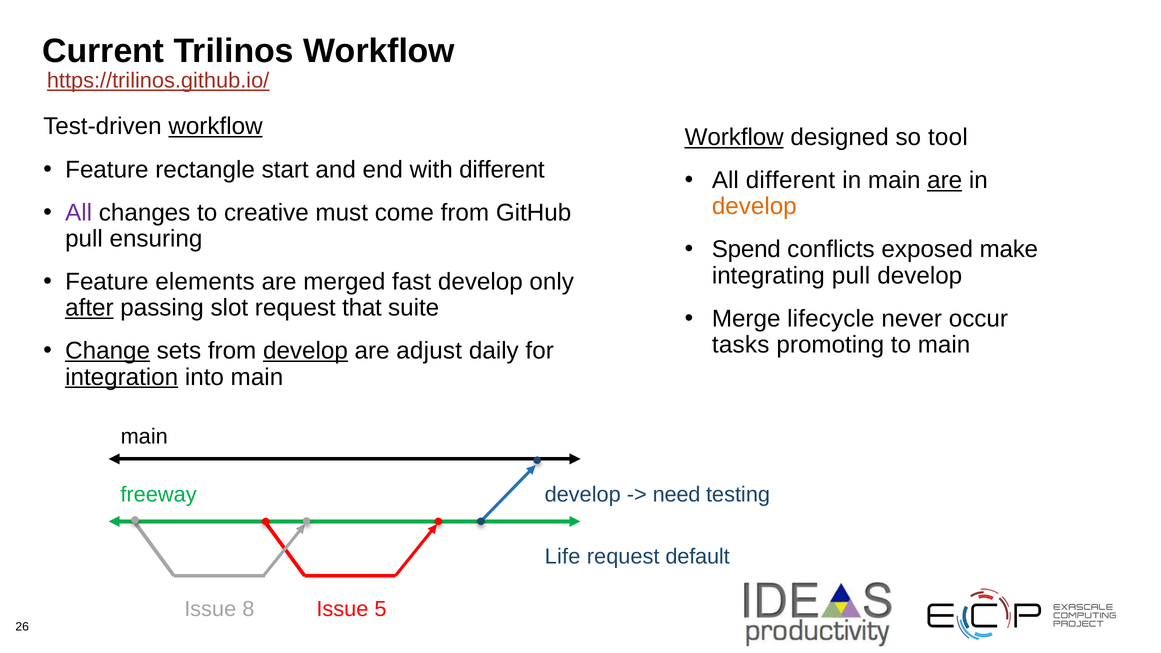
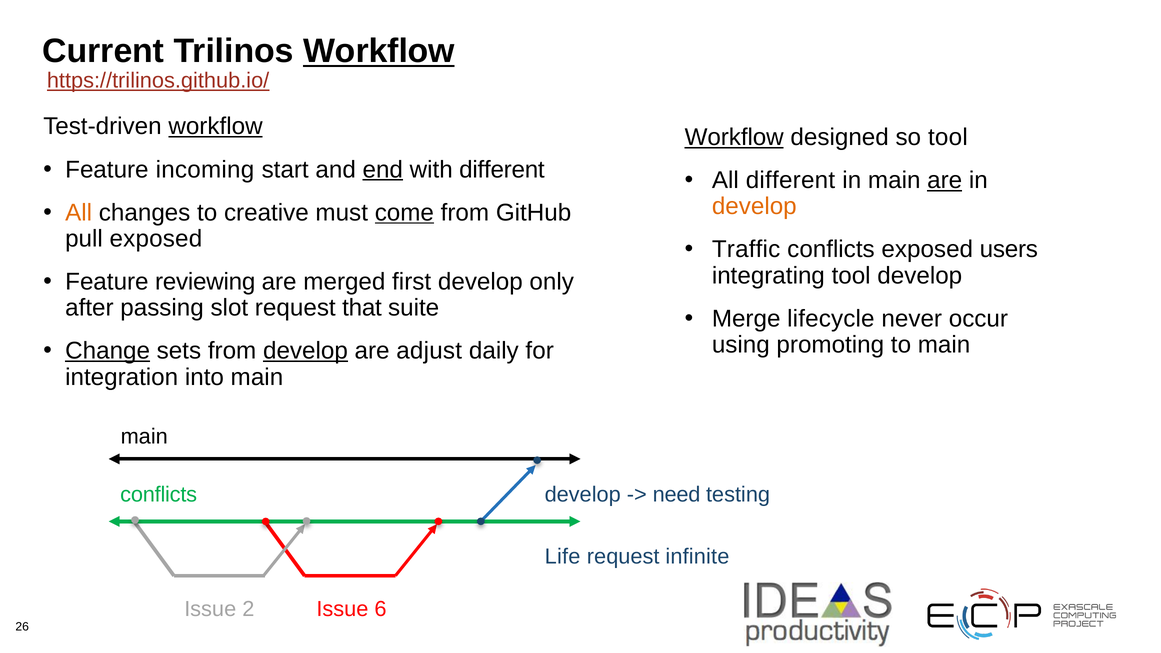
Workflow underline: none -> present (379, 51)
rectangle: rectangle -> incoming (205, 170)
end underline: none -> present (383, 170)
All colour: purple -> orange (79, 213)
come underline: none -> present (404, 213)
pull ensuring: ensuring -> exposed (156, 239)
Spend: Spend -> Traffic (746, 249)
make: make -> users (1009, 249)
integrating pull: pull -> tool (851, 276)
elements: elements -> reviewing (205, 282)
fast: fast -> first (412, 282)
after underline: present -> none (89, 308)
tasks: tasks -> using (741, 345)
integration underline: present -> none (122, 377)
freeway: freeway -> conflicts (159, 495)
default: default -> infinite (697, 557)
8: 8 -> 2 (248, 610)
5: 5 -> 6 (380, 610)
